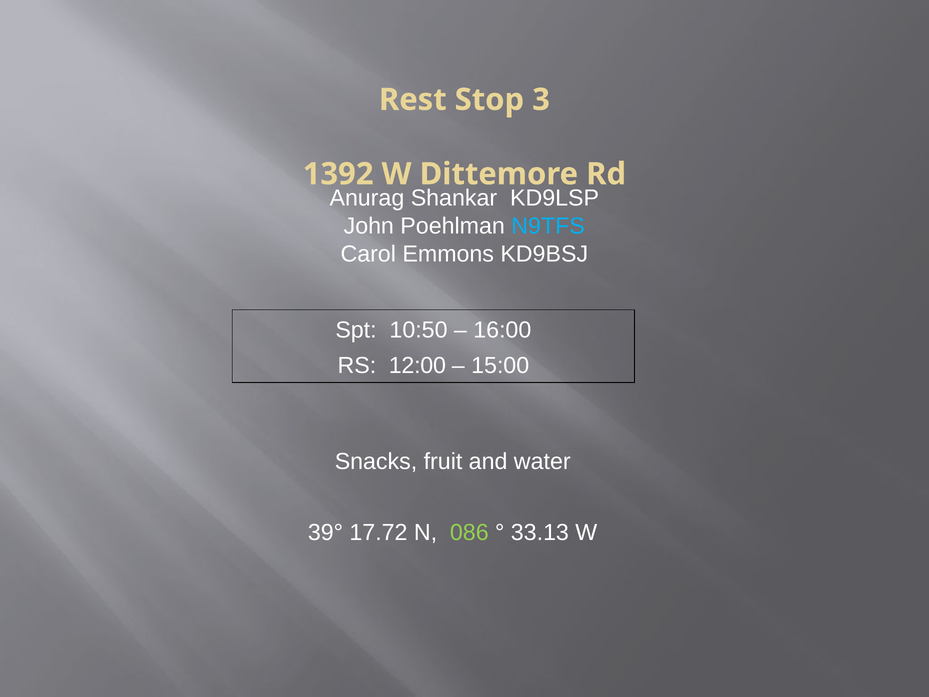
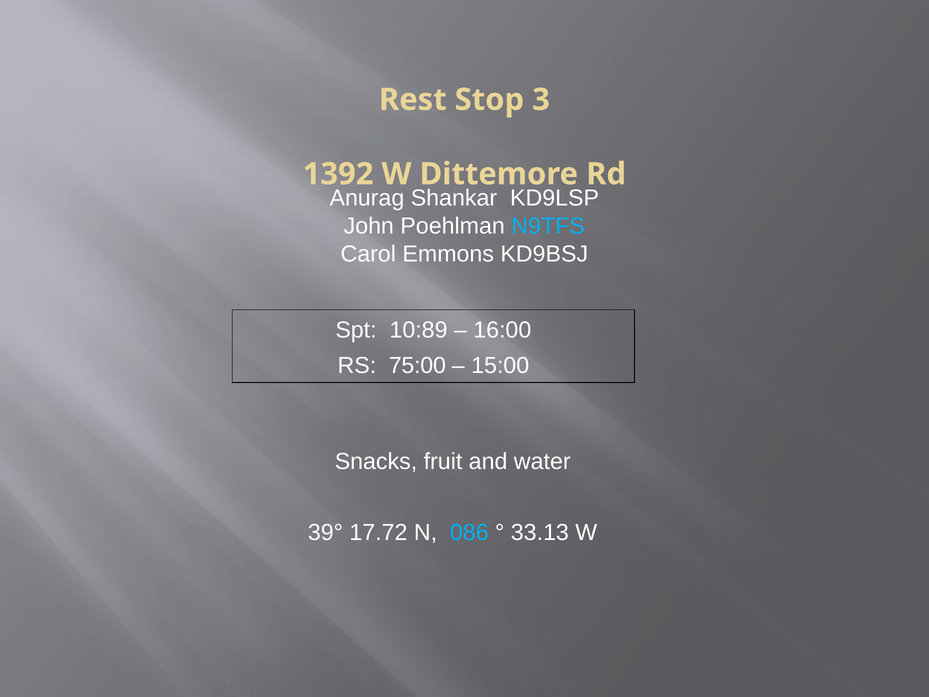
10:50: 10:50 -> 10:89 (419, 330)
12:00: 12:00 -> 75:00 (417, 365)
086 colour: light green -> light blue (469, 533)
